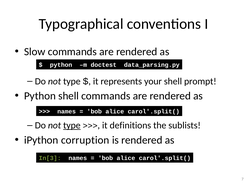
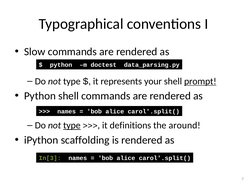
prompt underline: none -> present (200, 81)
sublists: sublists -> around (185, 126)
corruption: corruption -> scaffolding (85, 140)
